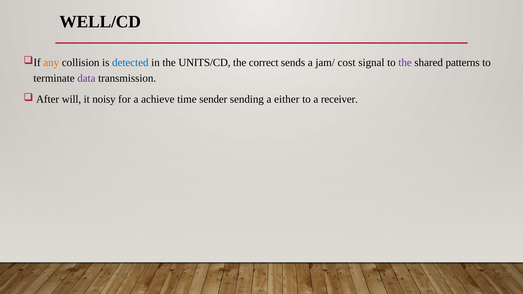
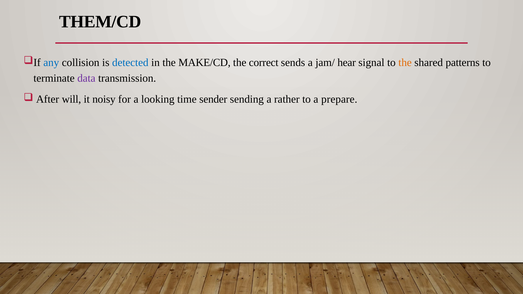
WELL/CD: WELL/CD -> THEM/CD (100, 22)
any colour: orange -> blue (51, 62)
UNITS/CD: UNITS/CD -> MAKE/CD (204, 62)
cost: cost -> hear (347, 62)
the colour: purple -> orange (405, 62)
achieve: achieve -> looking (158, 99)
either: either -> rather (287, 99)
receiver: receiver -> prepare (339, 99)
